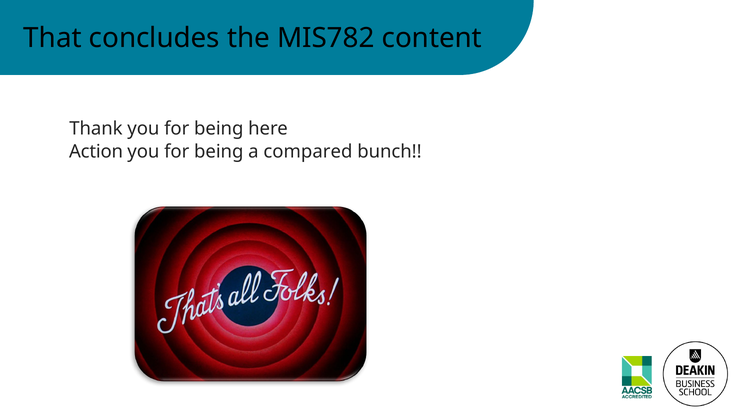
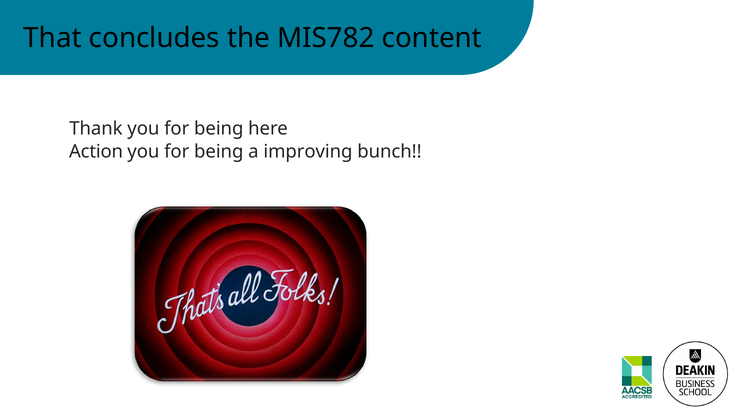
compared: compared -> improving (308, 152)
